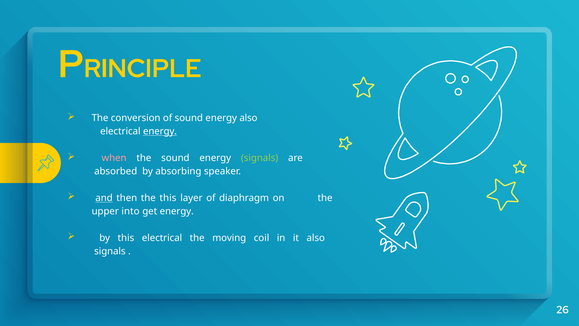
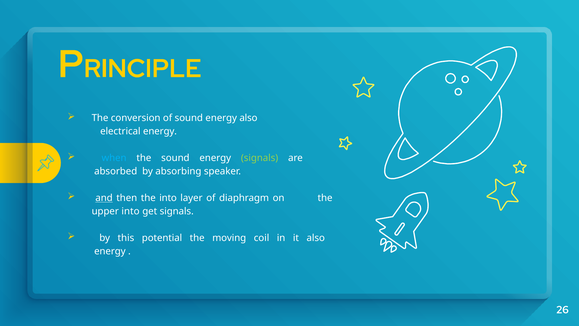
energy underline: present -> none (160, 131)
when colour: pink -> light blue (114, 158)
the this: this -> into (168, 198)
get energy: energy -> signals (177, 211)
this electrical: electrical -> potential (162, 238)
signals: signals -> energy (110, 251)
